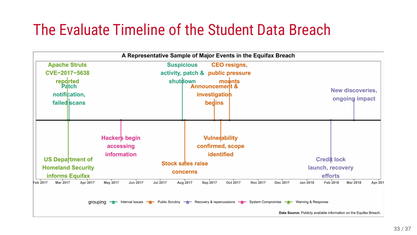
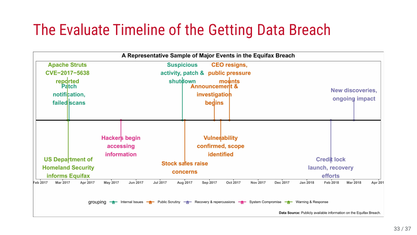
Student: Student -> Getting (231, 30)
